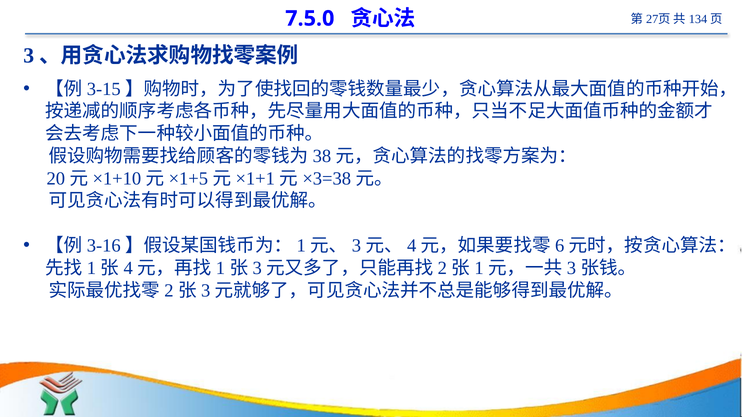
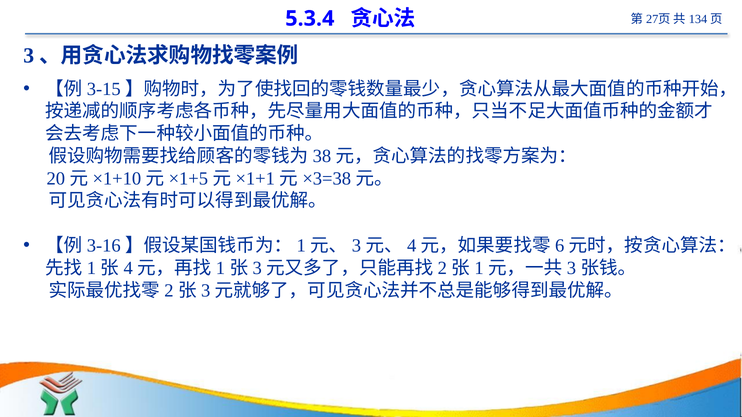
7.5.0: 7.5.0 -> 5.3.4 (310, 19)
